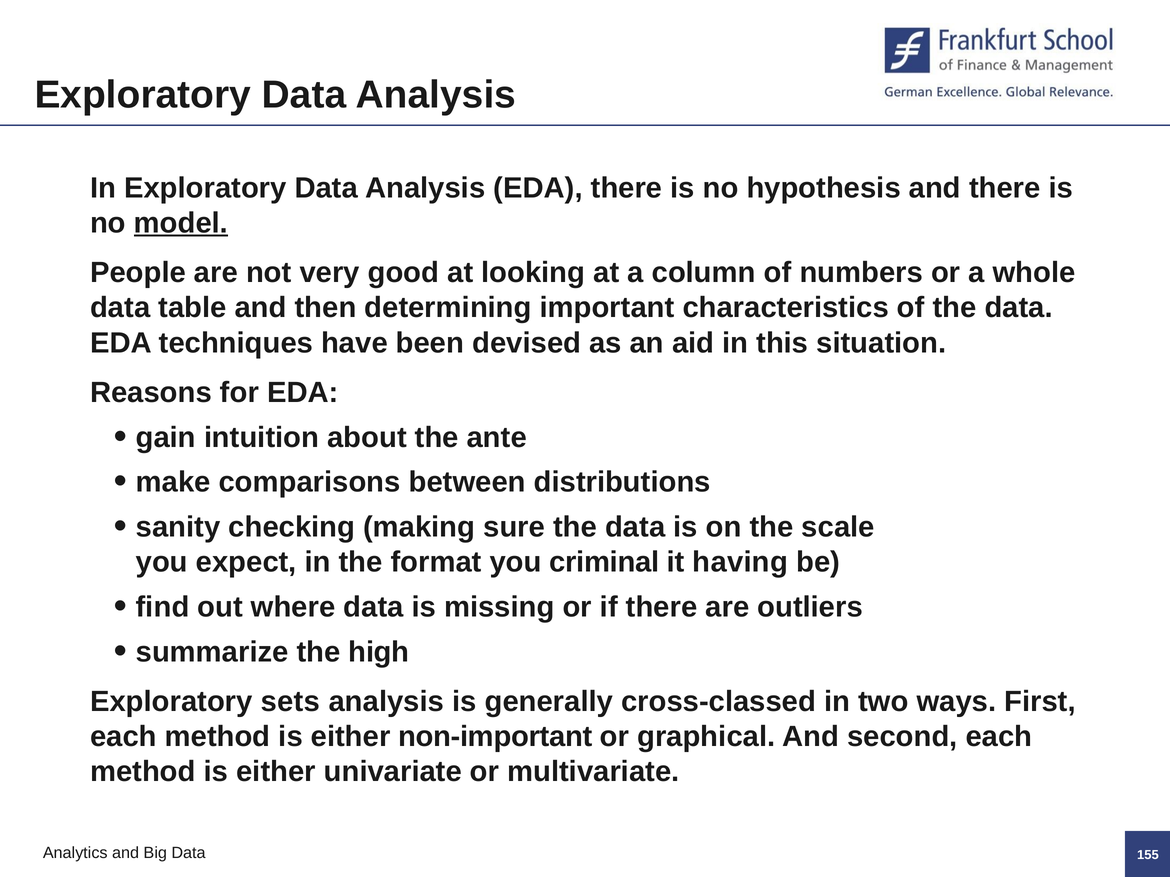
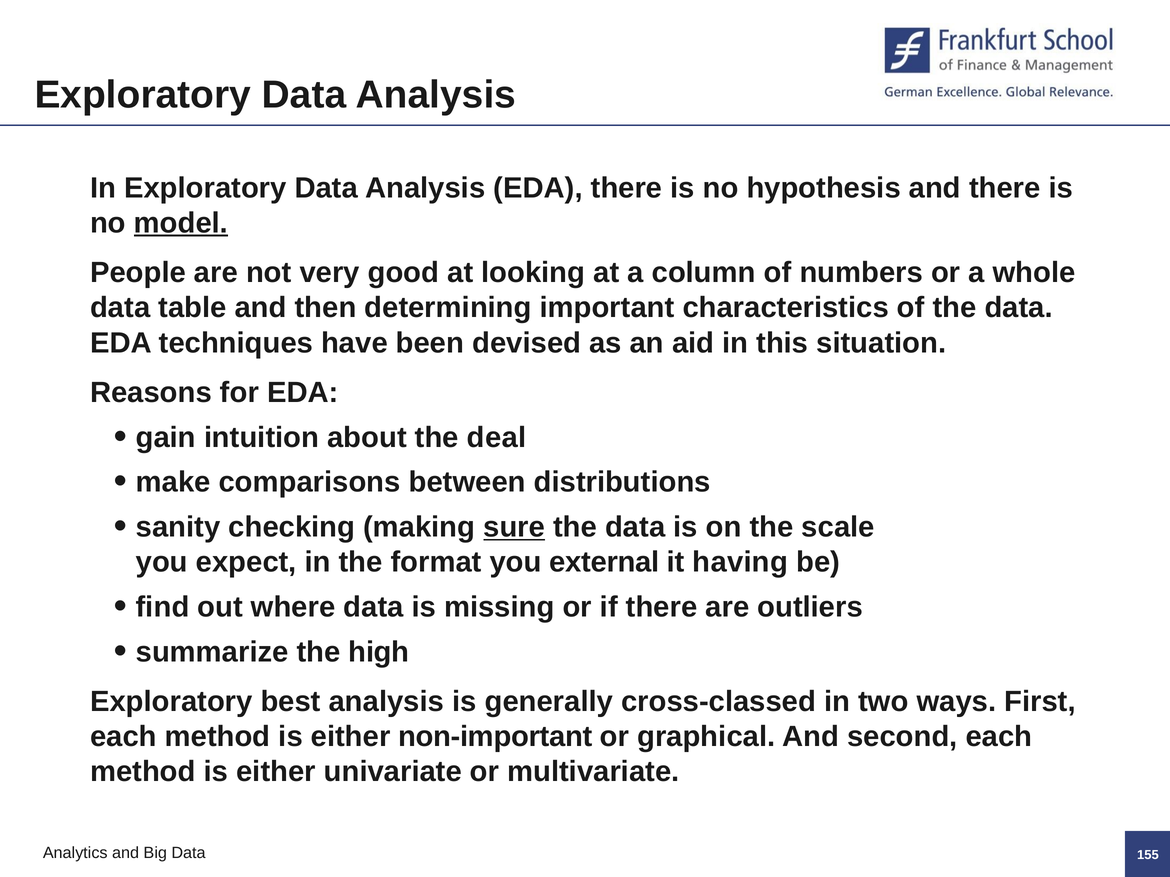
ante: ante -> deal (497, 438)
sure underline: none -> present (514, 527)
criminal: criminal -> external (604, 563)
sets: sets -> best (291, 702)
